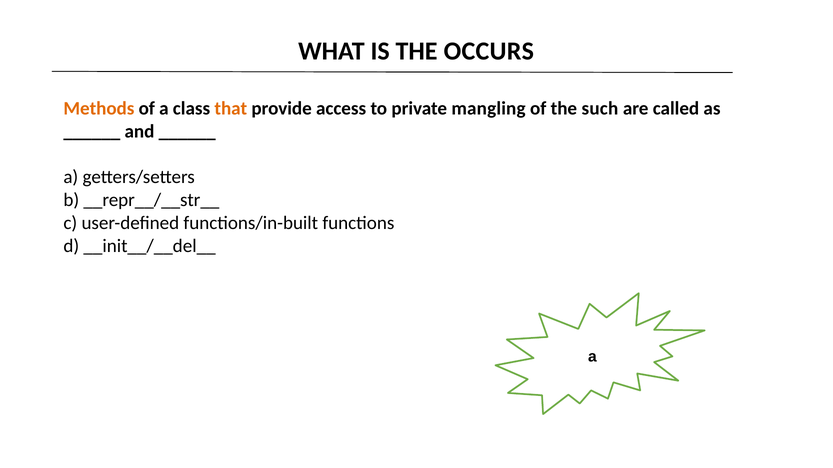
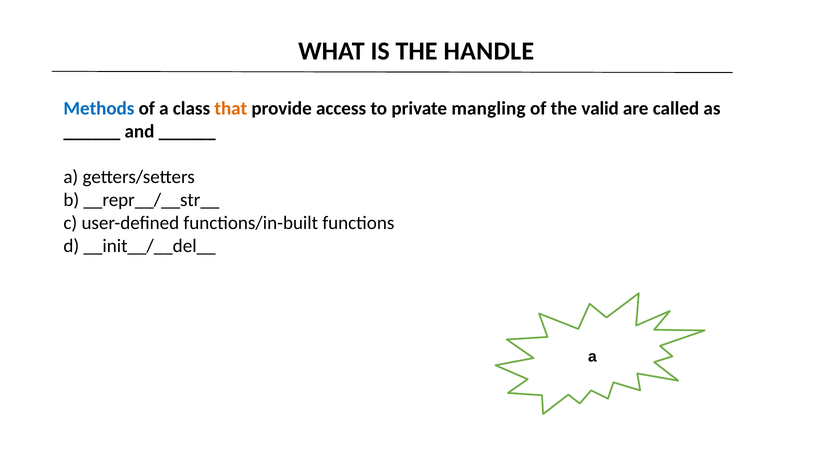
OCCURS: OCCURS -> HANDLE (489, 51)
Methods colour: orange -> blue (99, 109)
such: such -> valid (600, 109)
